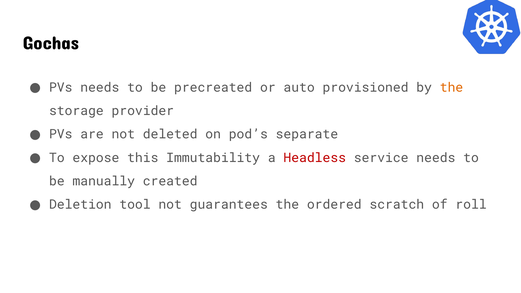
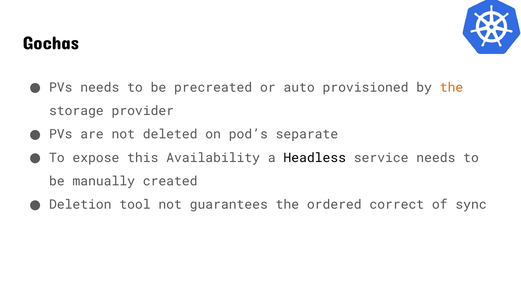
Immutability: Immutability -> Availability (213, 158)
Headless colour: red -> black (315, 158)
scratch: scratch -> correct (397, 205)
roll: roll -> sync (471, 205)
